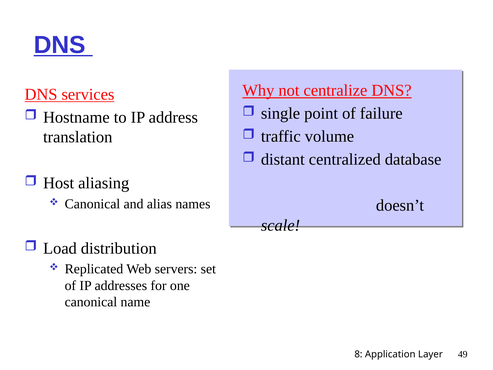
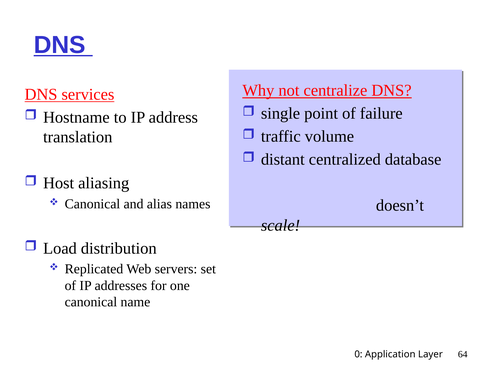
8: 8 -> 0 (358, 354)
49: 49 -> 64 (463, 354)
